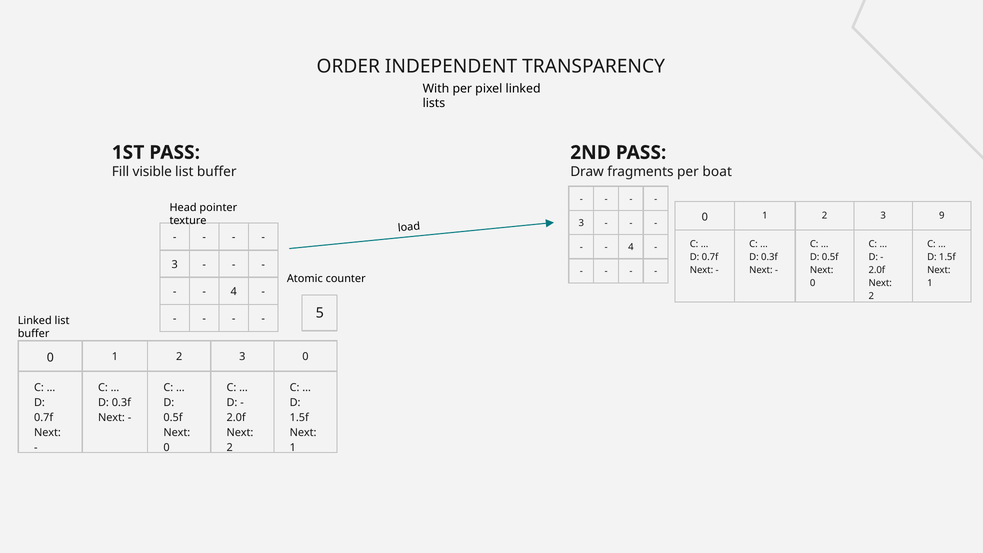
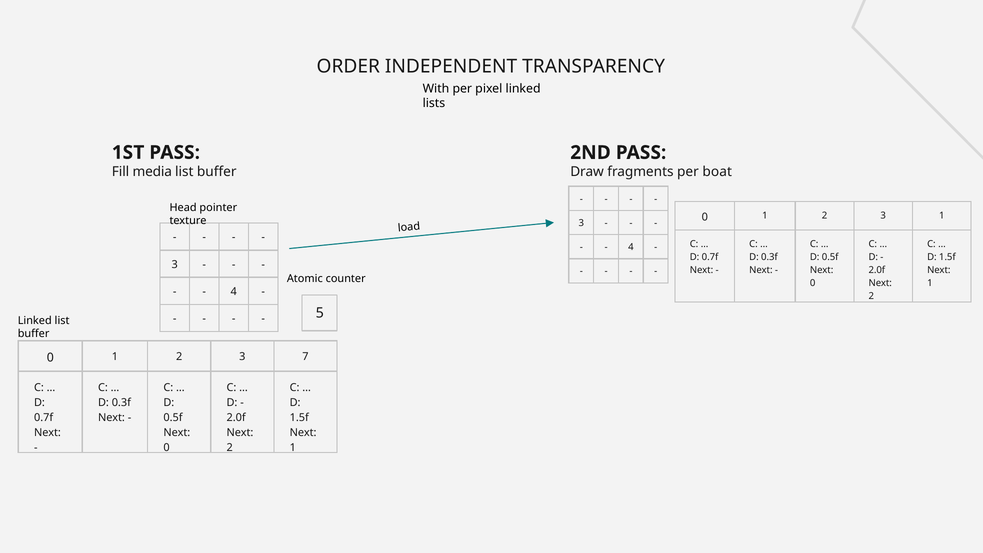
visible: visible -> media (152, 172)
3 9: 9 -> 1 (942, 216)
3 0: 0 -> 7 (305, 357)
